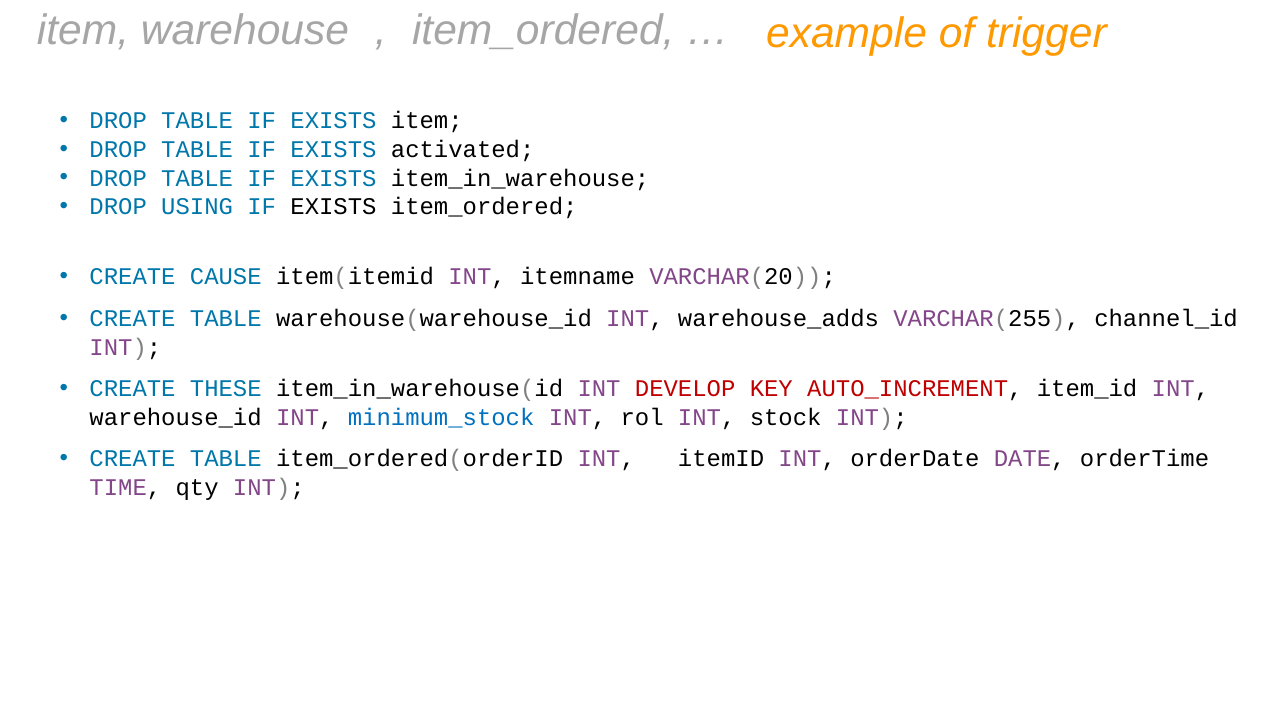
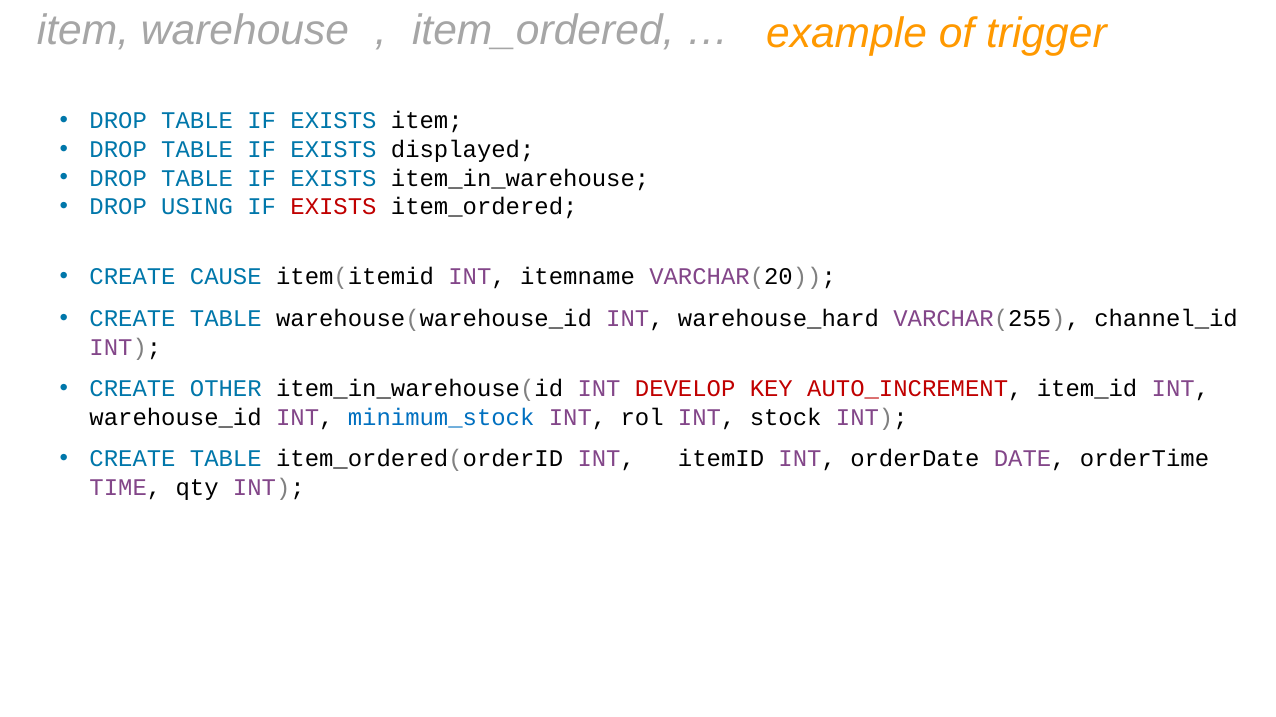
activated: activated -> displayed (463, 150)
EXISTS colour: black -> red (333, 207)
warehouse_adds: warehouse_adds -> warehouse_hard (778, 319)
THESE: THESE -> OTHER (226, 389)
